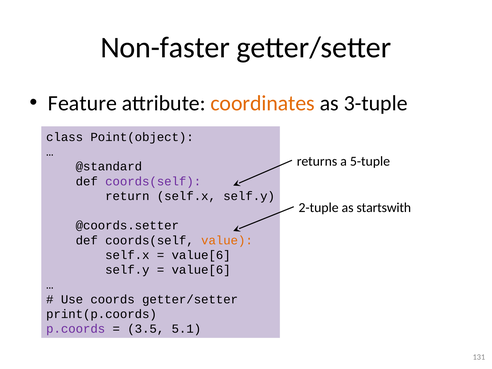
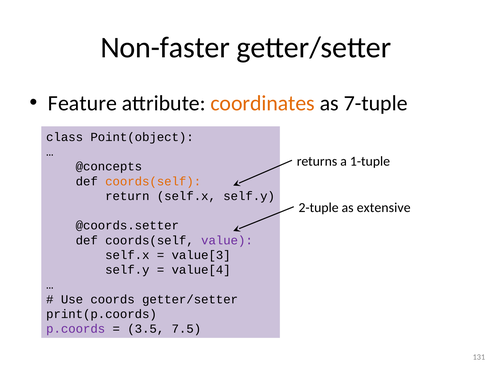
3-tuple: 3-tuple -> 7-tuple (376, 103)
5-tuple: 5-tuple -> 1-tuple (370, 161)
@standard: @standard -> @concepts (109, 167)
coords(self colour: purple -> orange (153, 181)
startswith: startswith -> extensive (384, 208)
value colour: orange -> purple (227, 240)
value[6: value[6 -> value[3 (201, 255)
value[6: value[6 -> value[4 (201, 270)
5.1: 5.1 -> 7.5 (186, 329)
